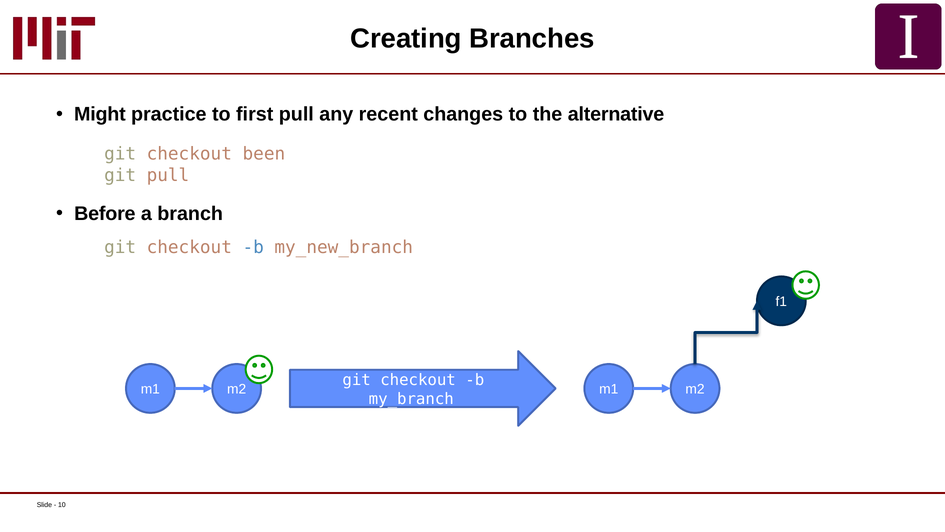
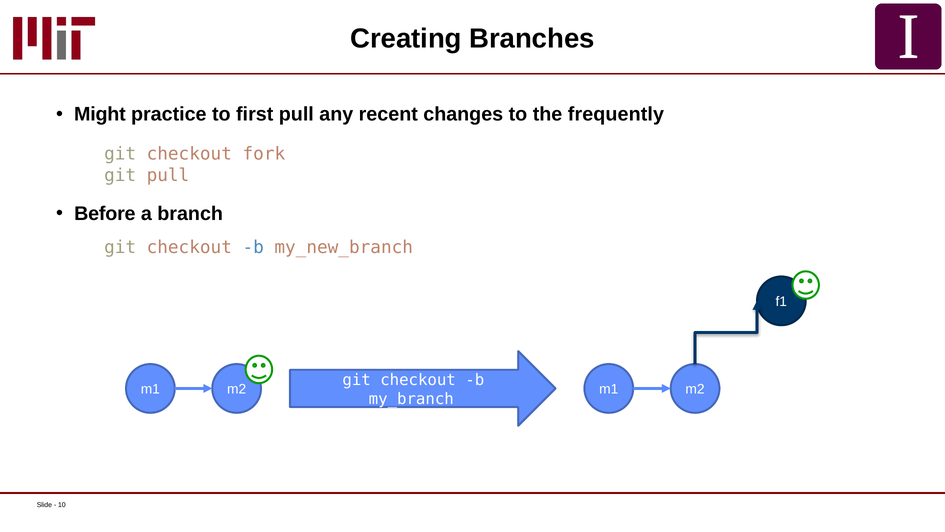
alternative: alternative -> frequently (616, 114)
been: been -> fork (264, 154)
